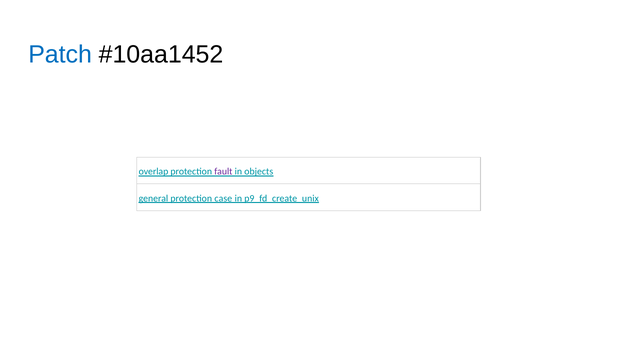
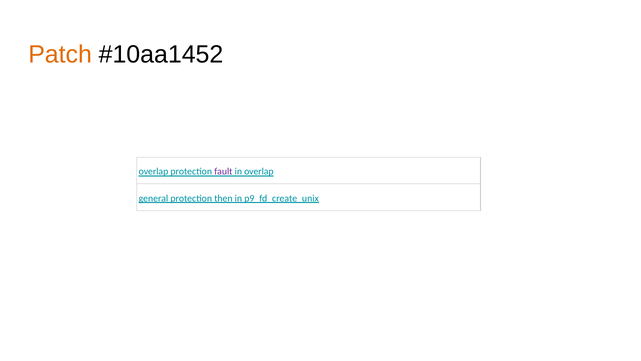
Patch colour: blue -> orange (60, 54)
in objects: objects -> overlap (259, 171)
case: case -> then (223, 198)
